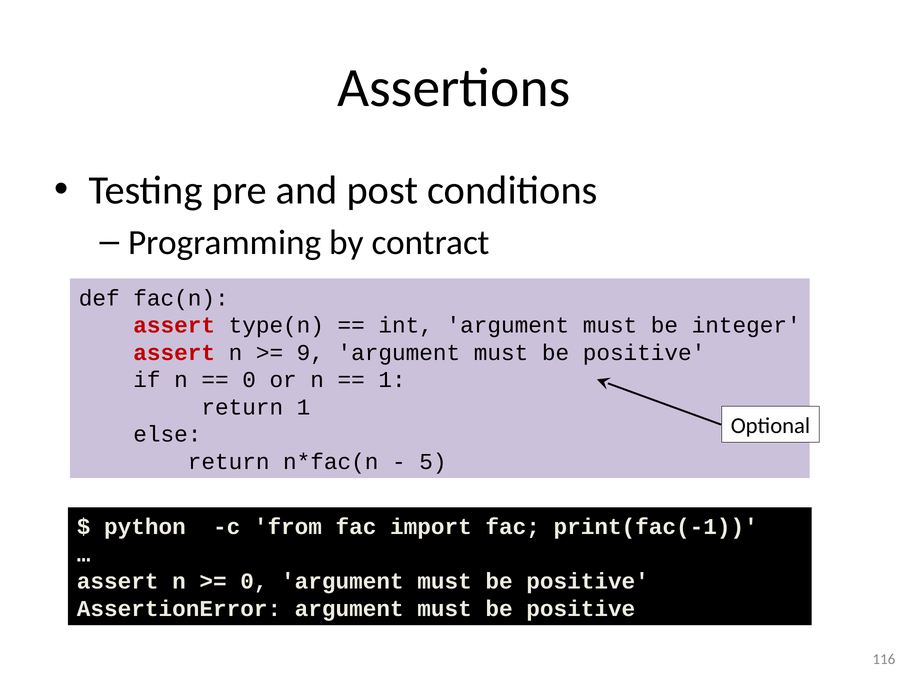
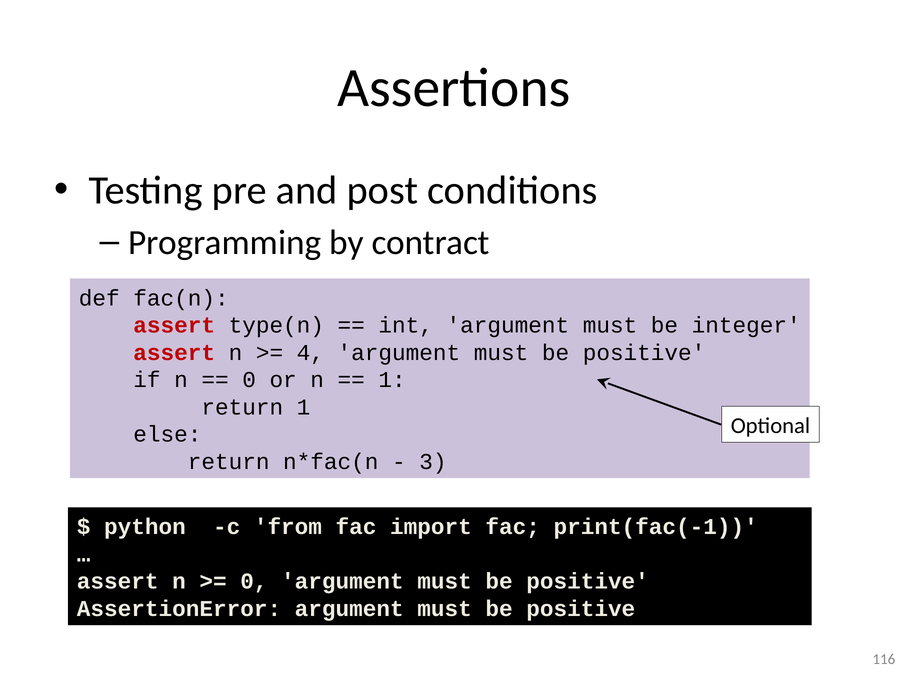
9: 9 -> 4 (310, 353)
5: 5 -> 3 (433, 462)
